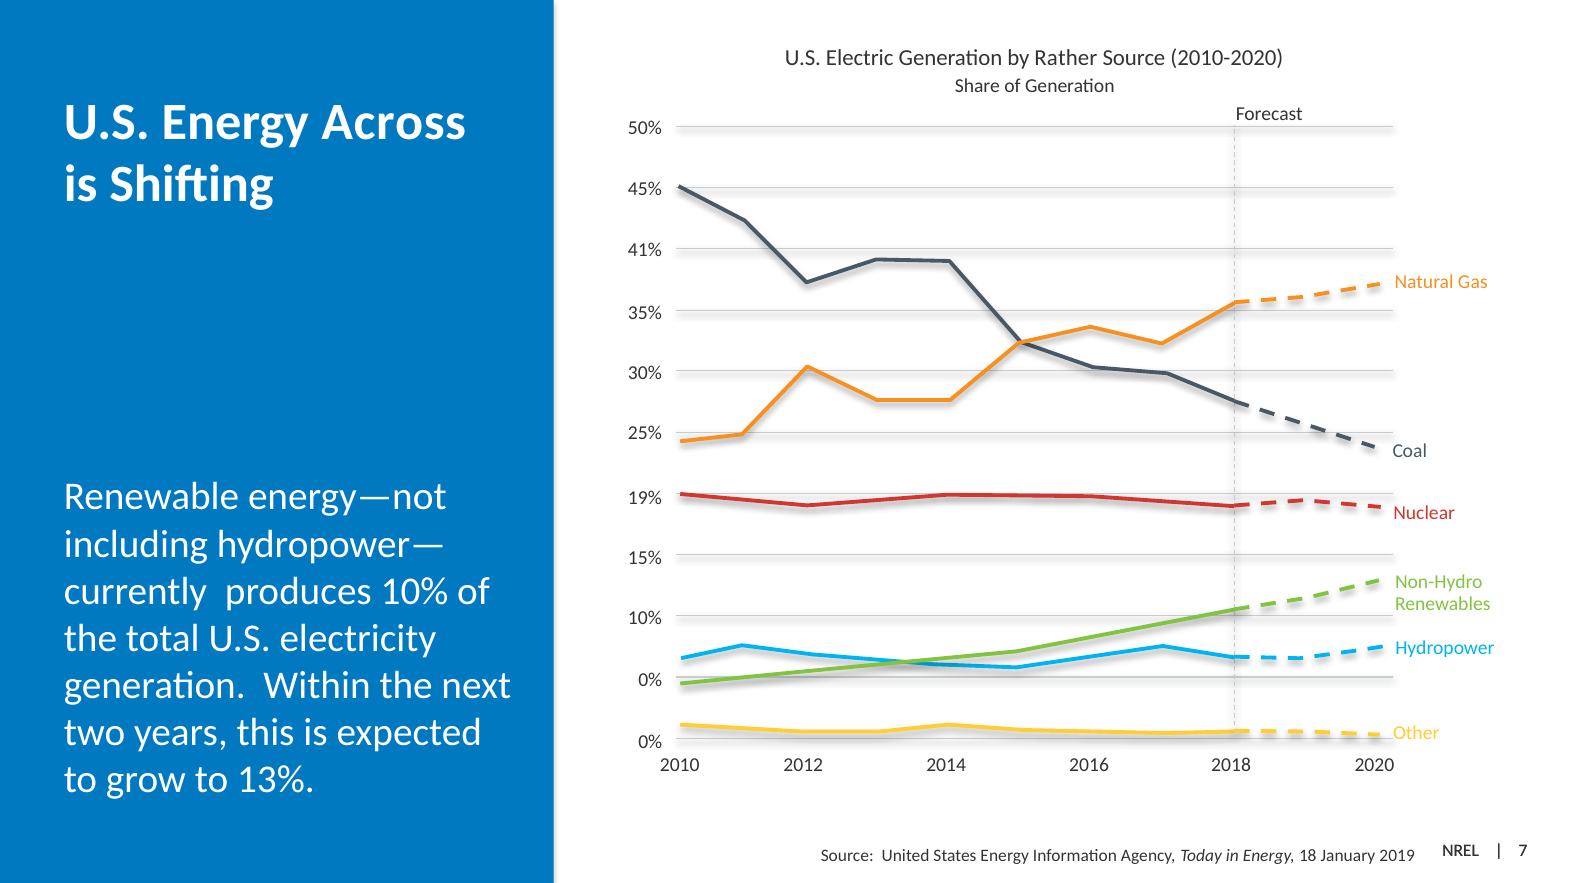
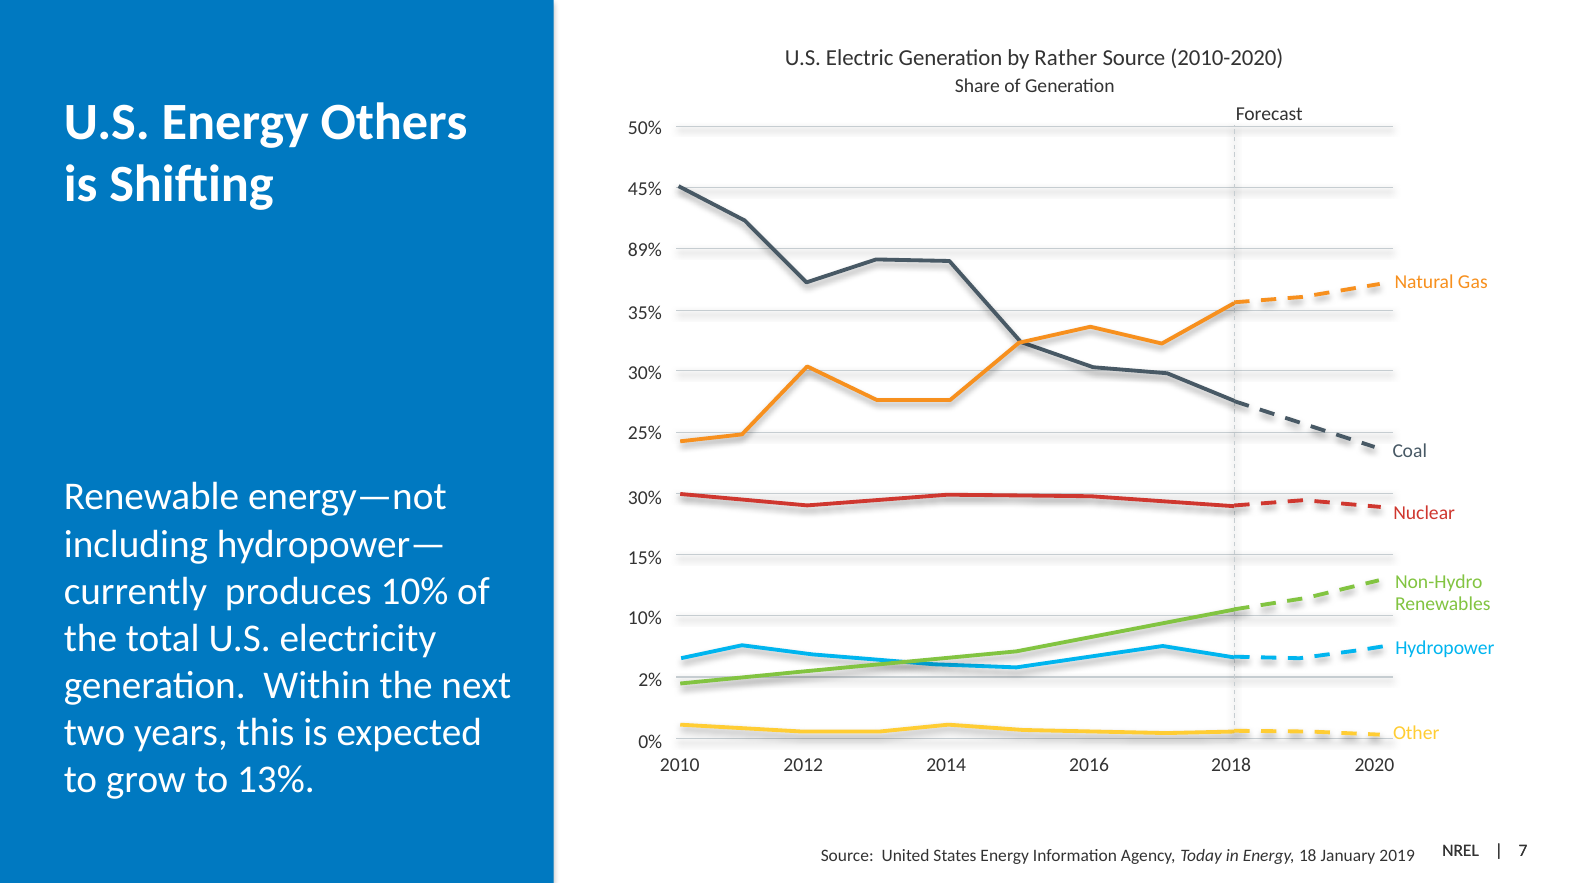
Across: Across -> Others (394, 122)
41%: 41% -> 89% (645, 250)
19%: 19% -> 30% (645, 497)
0%: 0% -> 2% (650, 680)
